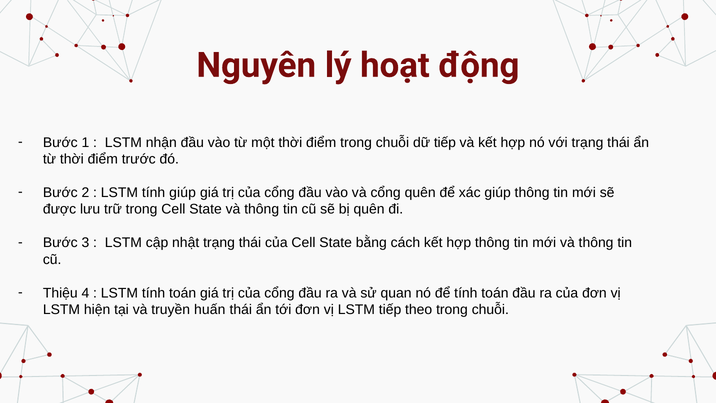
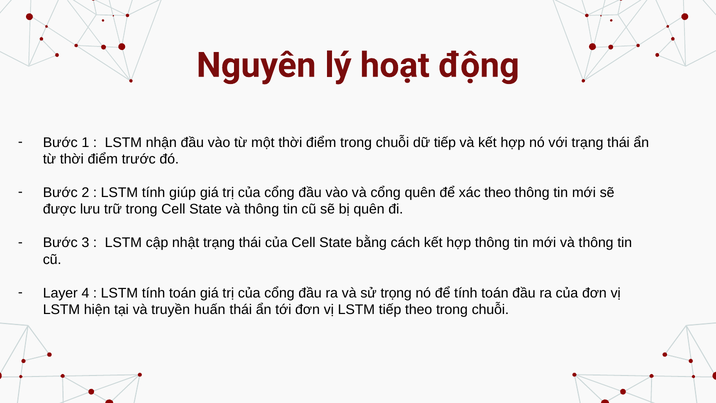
xác giúp: giúp -> theo (498, 192)
Thiệu: Thiệu -> Layer (60, 293)
quan: quan -> trọng (396, 293)
